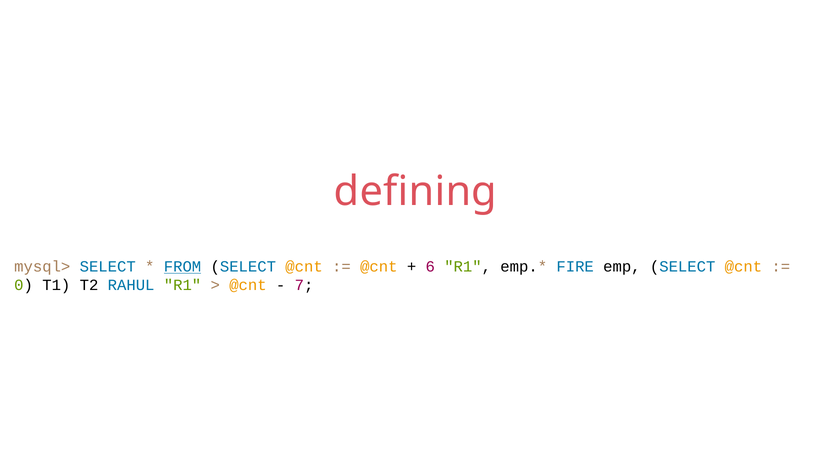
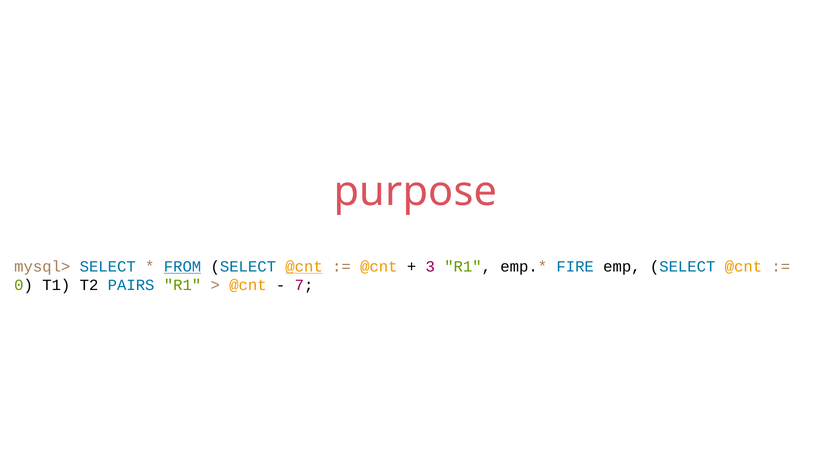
defining: defining -> purpose (415, 192)
@cnt underline: none -> present (304, 267)
6: 6 -> 3 (430, 267)
RAHUL: RAHUL -> PAIRS (131, 286)
